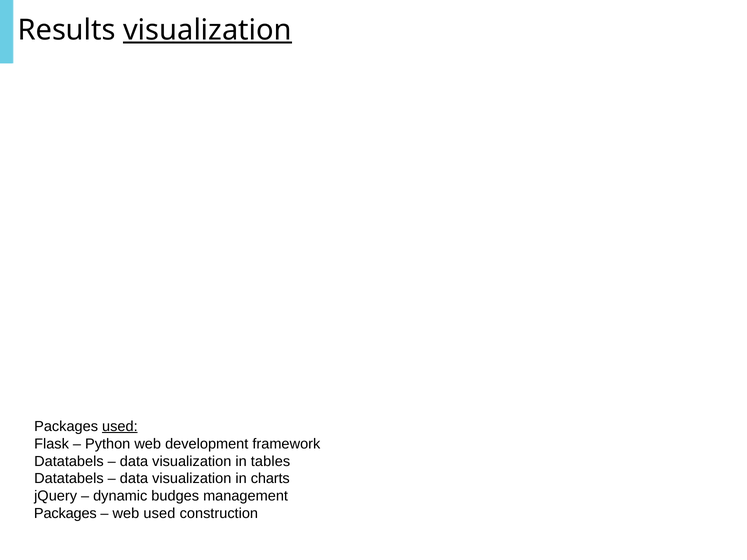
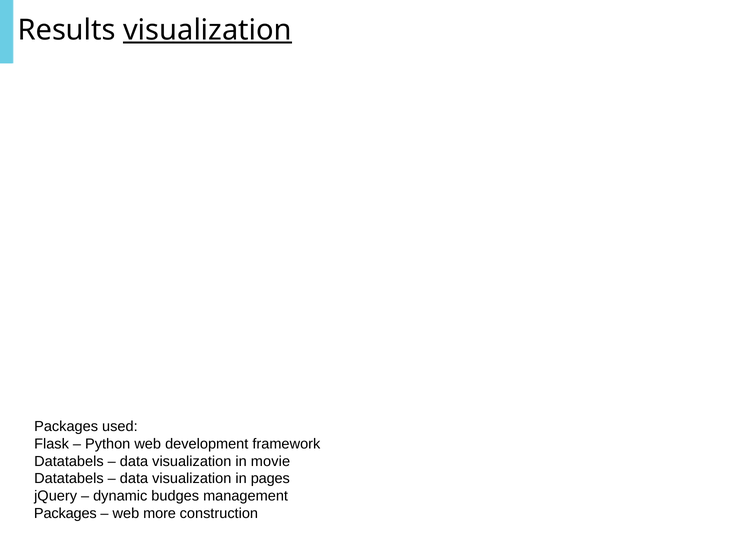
used underline: present -> none (120, 427)
tables: tables -> movie (271, 461)
charts: charts -> pages (270, 479)
web used: used -> more (160, 514)
